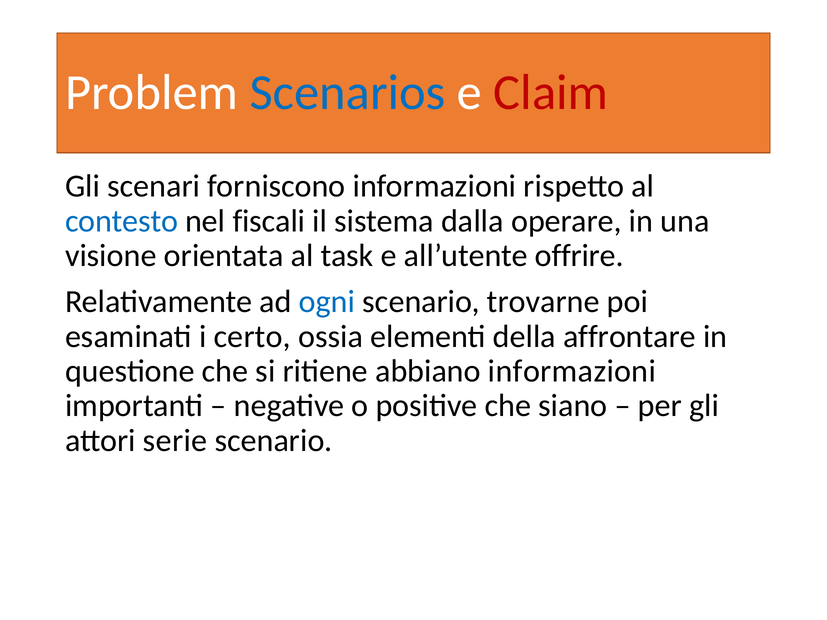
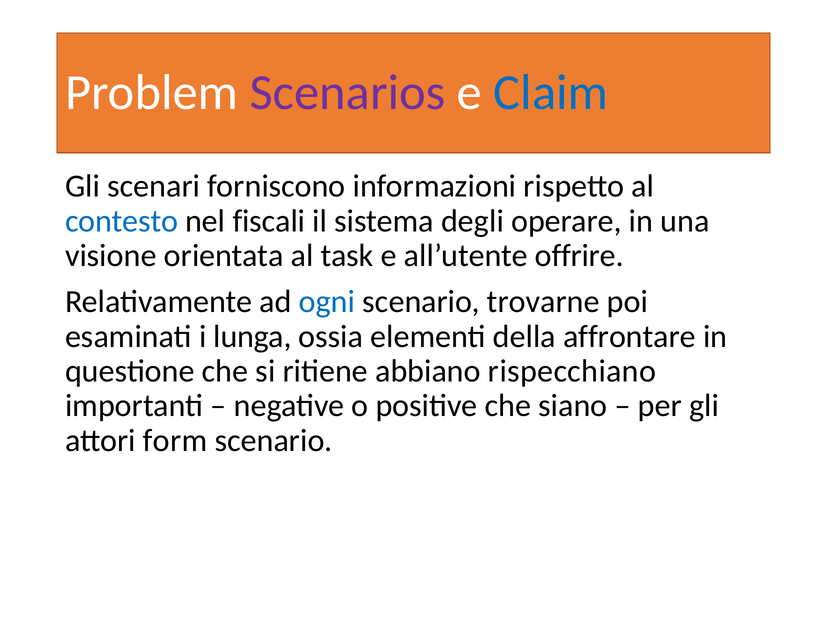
Scenarios colour: blue -> purple (348, 93)
Claim colour: red -> blue (551, 93)
dalla: dalla -> degli (472, 221)
certo: certo -> lunga (253, 337)
abbiano informazioni: informazioni -> rispecchiano (572, 371)
serie: serie -> form (175, 441)
